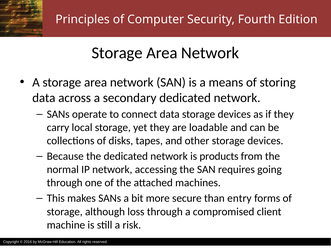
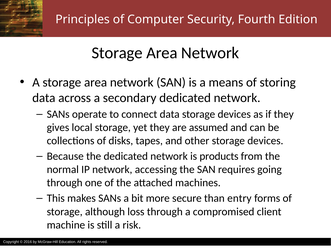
carry: carry -> gives (58, 127)
loadable: loadable -> assumed (209, 127)
